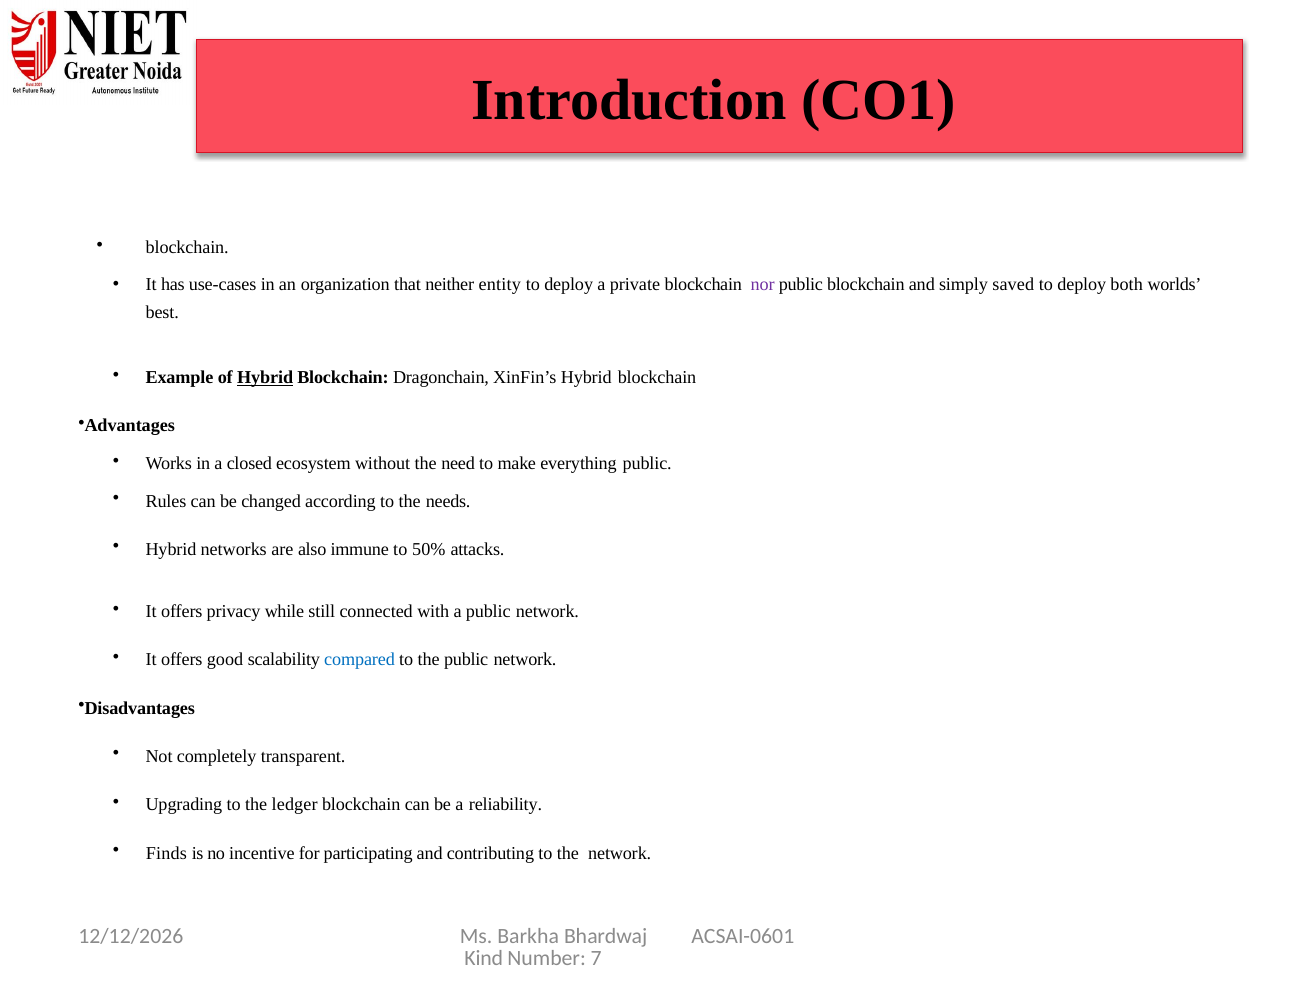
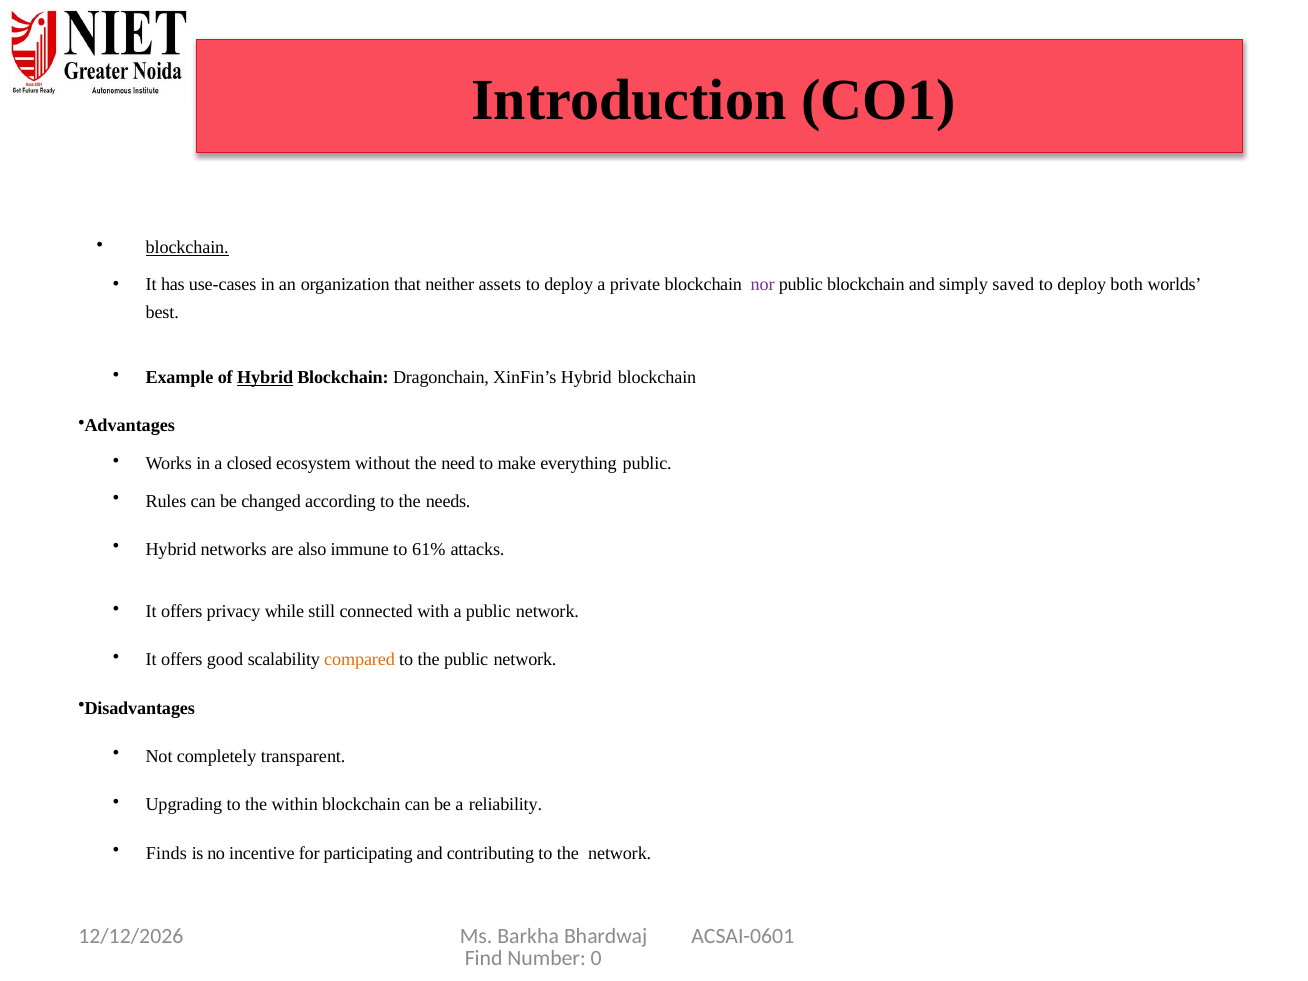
blockchain underline: none -> present (187, 248)
entity: entity -> assets (500, 285)
50%: 50% -> 61% (429, 549)
compared colour: blue -> orange (360, 660)
ledger: ledger -> within (295, 805)
Kind: Kind -> Find (484, 958)
7: 7 -> 0 (596, 958)
